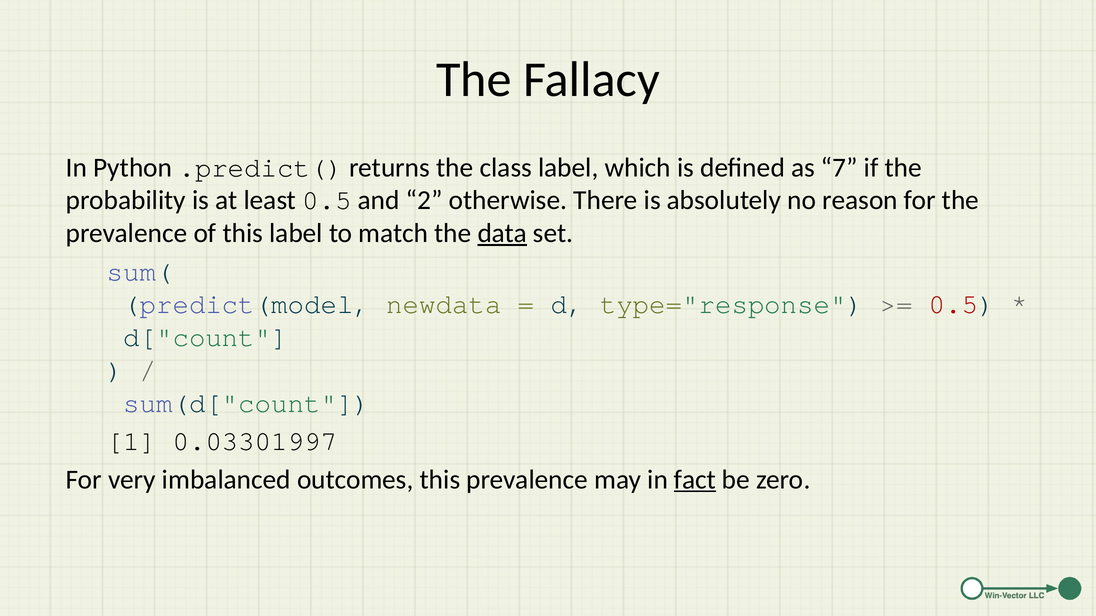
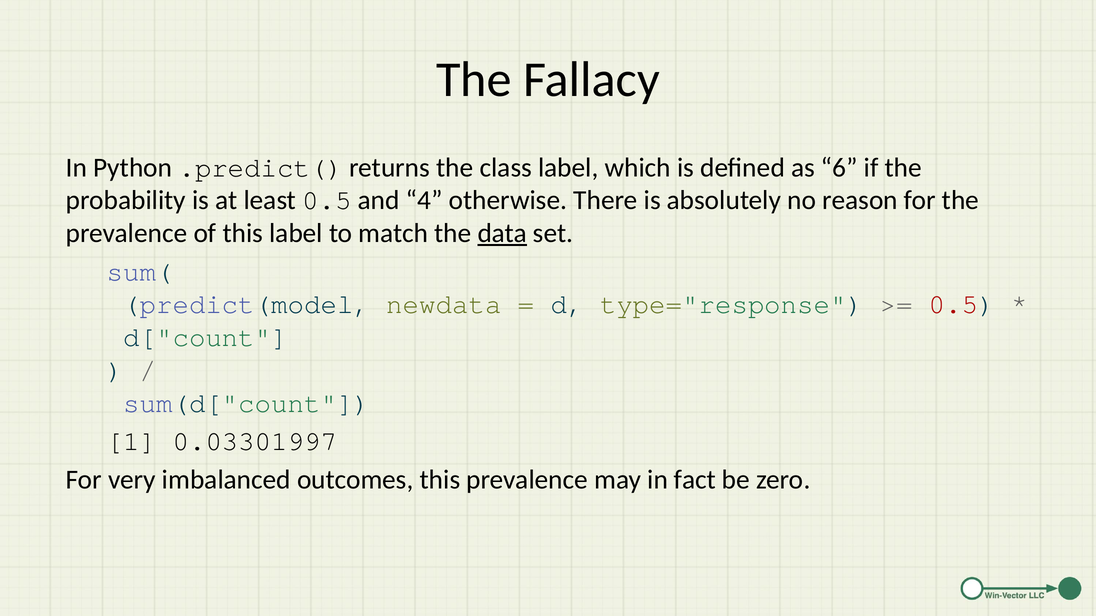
7: 7 -> 6 (839, 168)
2: 2 -> 4 (424, 201)
fact underline: present -> none (695, 480)
